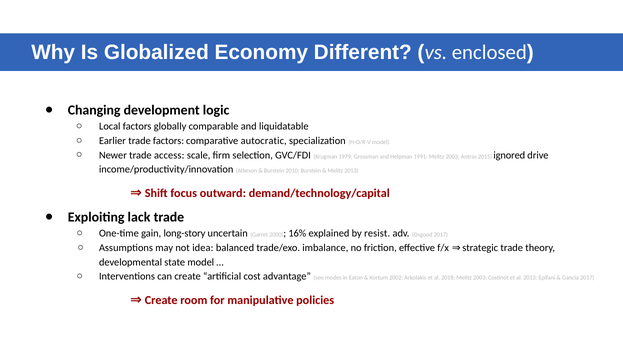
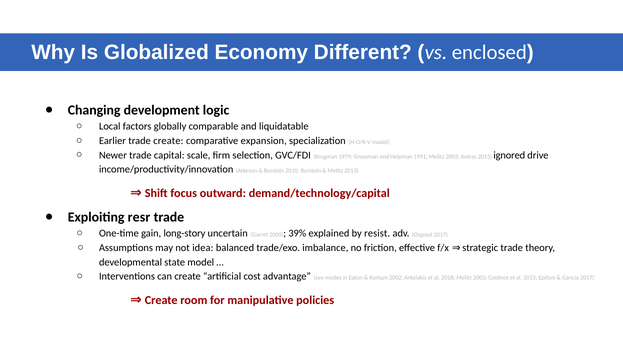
trade factors: factors -> create (168, 141)
autocratic: autocratic -> expansion (264, 141)
access: access -> capital (169, 155)
lack: lack -> resr (139, 217)
16%: 16% -> 39% (297, 233)
